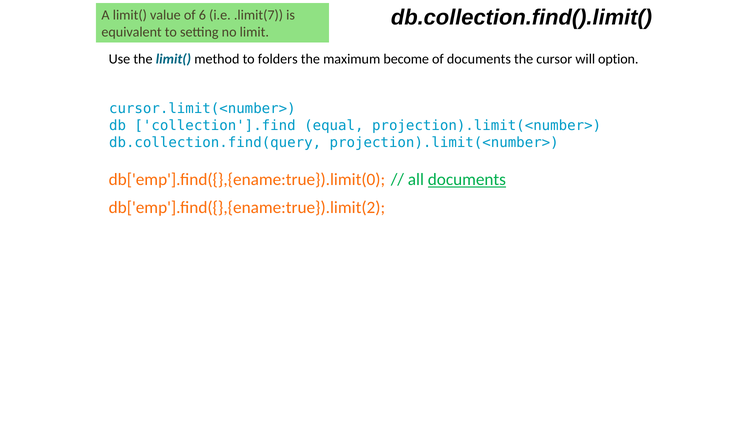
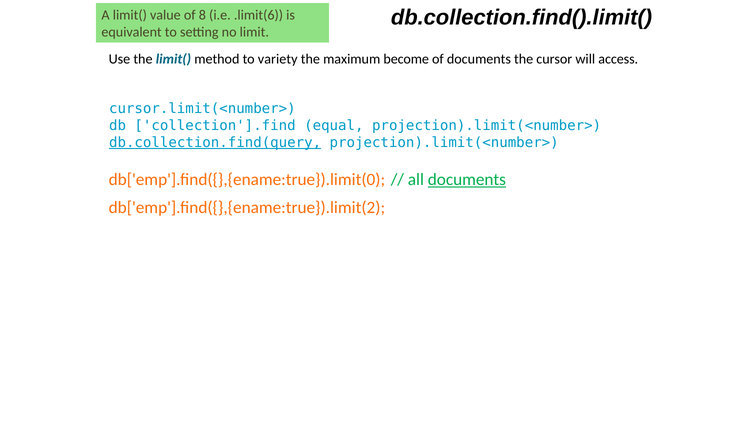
6: 6 -> 8 (202, 15)
.limit(7: .limit(7 -> .limit(6 (259, 15)
folders: folders -> variety (278, 59)
option: option -> access (618, 59)
db.collection.find(query underline: none -> present (215, 142)
